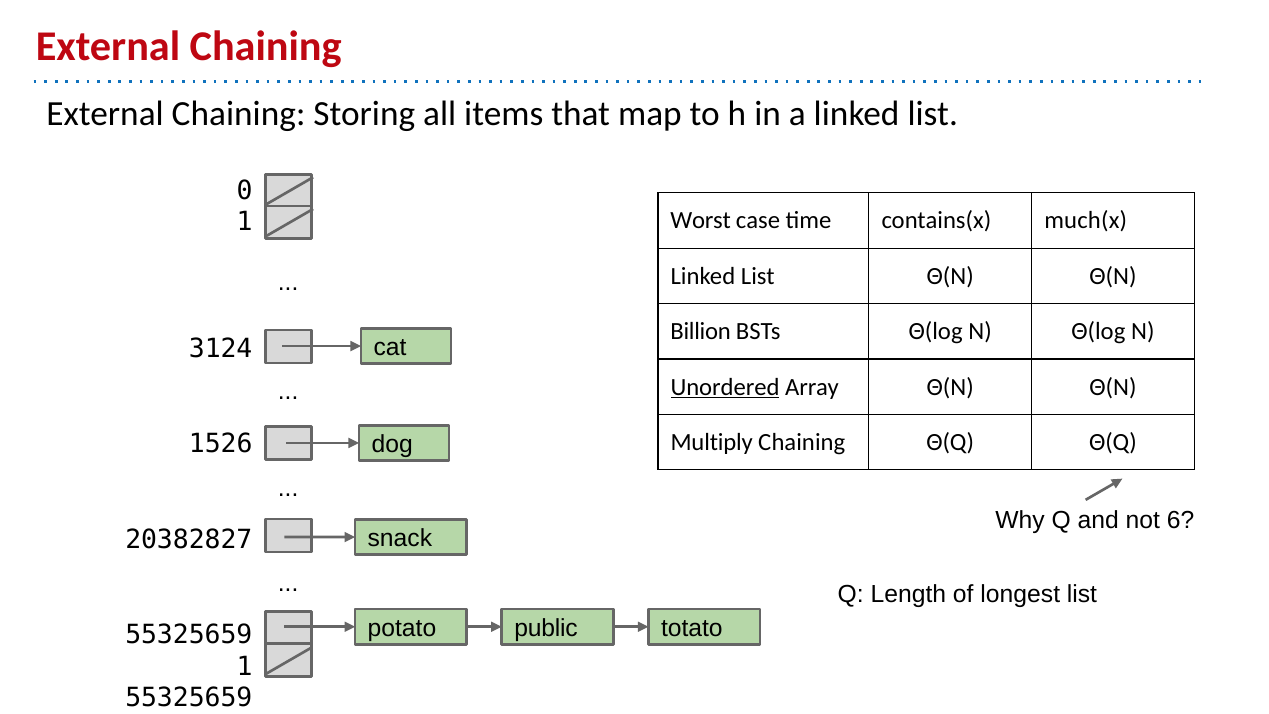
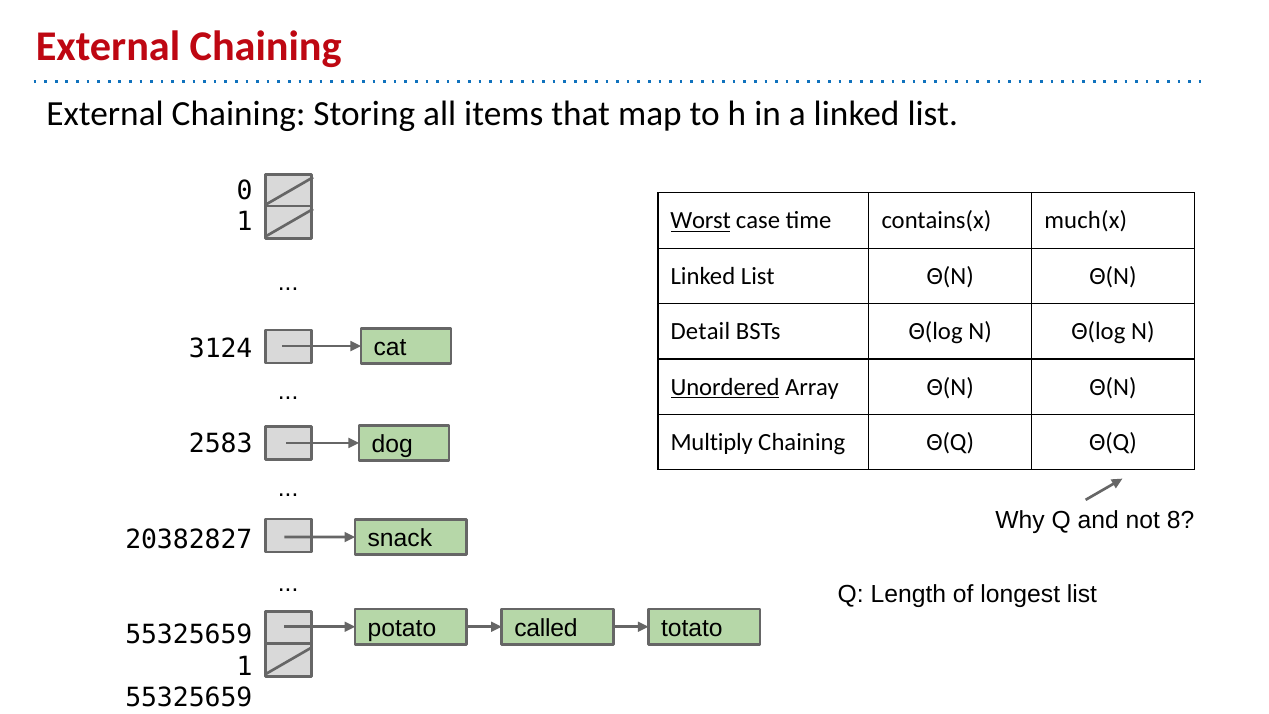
Worst underline: none -> present (701, 221)
Billion: Billion -> Detail (700, 331)
1526: 1526 -> 2583 (221, 444)
6: 6 -> 8 (1181, 520)
public: public -> called (546, 628)
